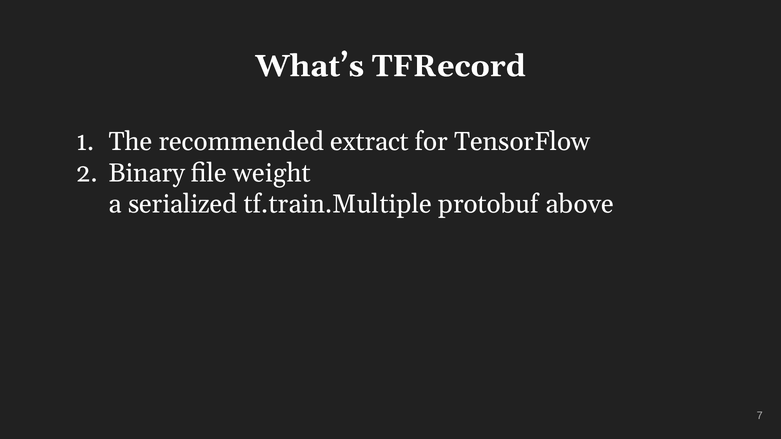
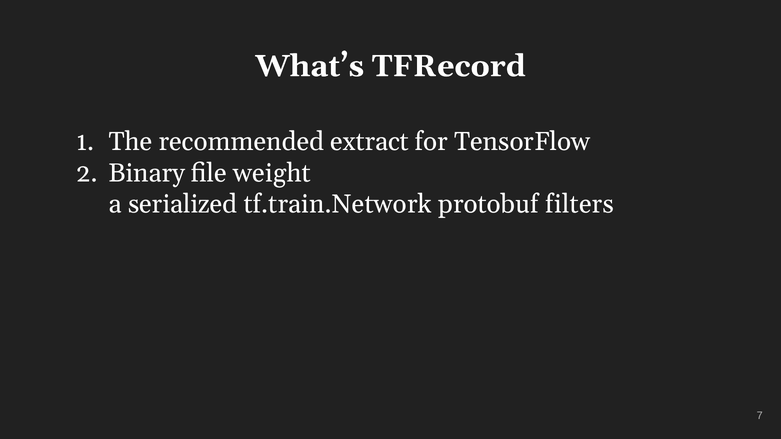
tf.train.Multiple: tf.train.Multiple -> tf.train.Network (338, 204)
above: above -> filters (580, 204)
